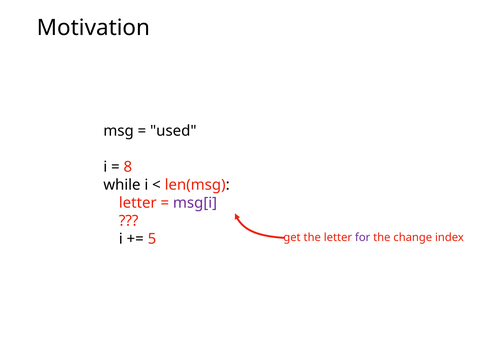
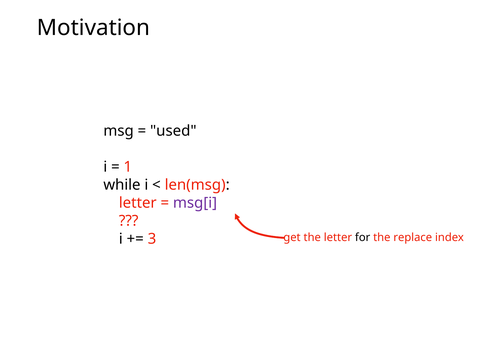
8: 8 -> 1 (128, 167)
for colour: purple -> black (363, 237)
change: change -> replace (413, 237)
5: 5 -> 3 (152, 238)
